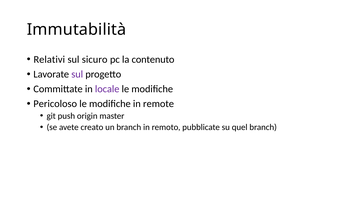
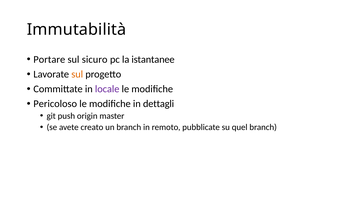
Relativi: Relativi -> Portare (49, 60)
contenuto: contenuto -> istantanee (153, 60)
sul colour: purple -> orange (77, 74)
remote: remote -> dettagli (159, 104)
